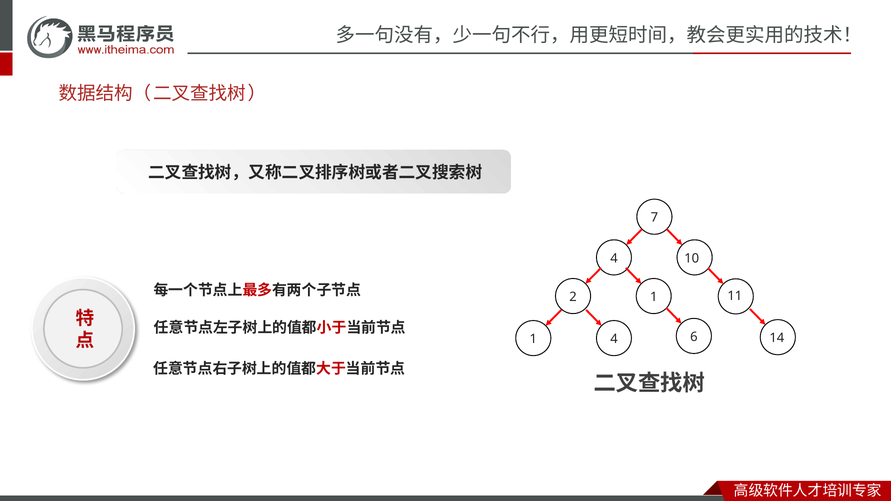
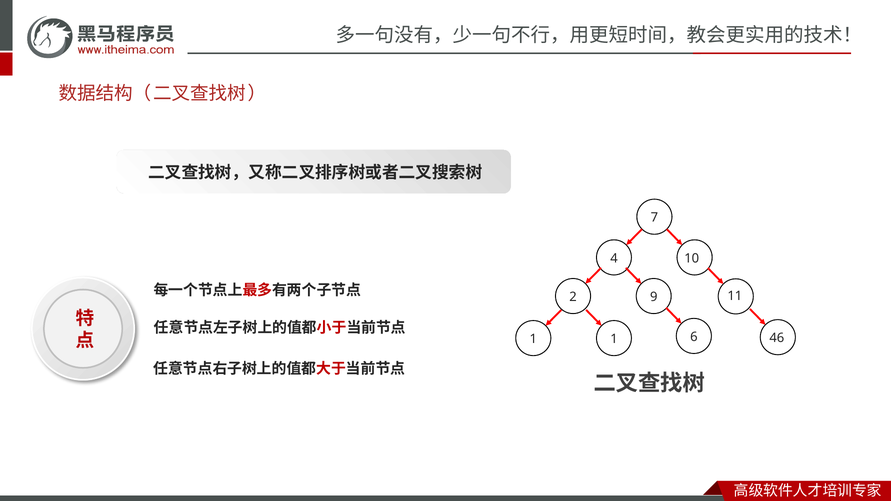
2 1: 1 -> 9 (654, 297)
4: 4 -> 1 (614, 339)
14: 14 -> 46 (777, 338)
